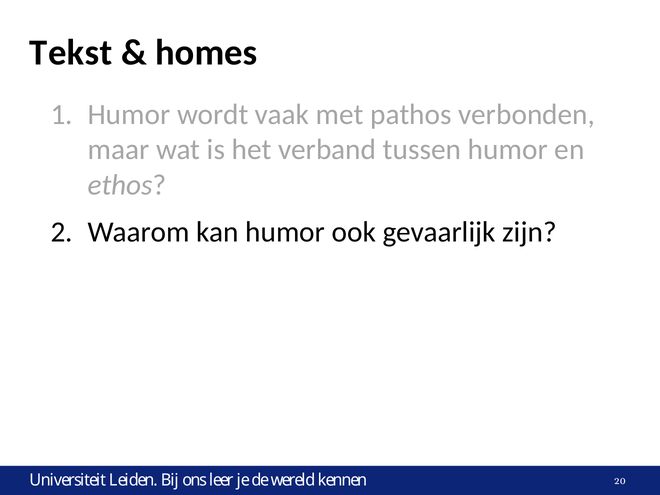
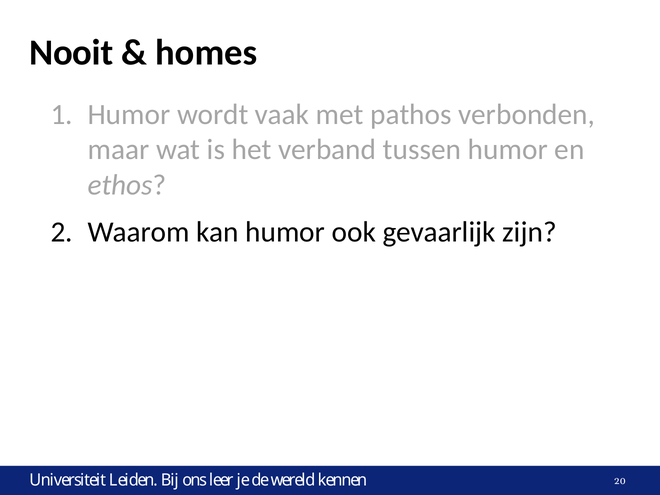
Tekst: Tekst -> Nooit (71, 53)
